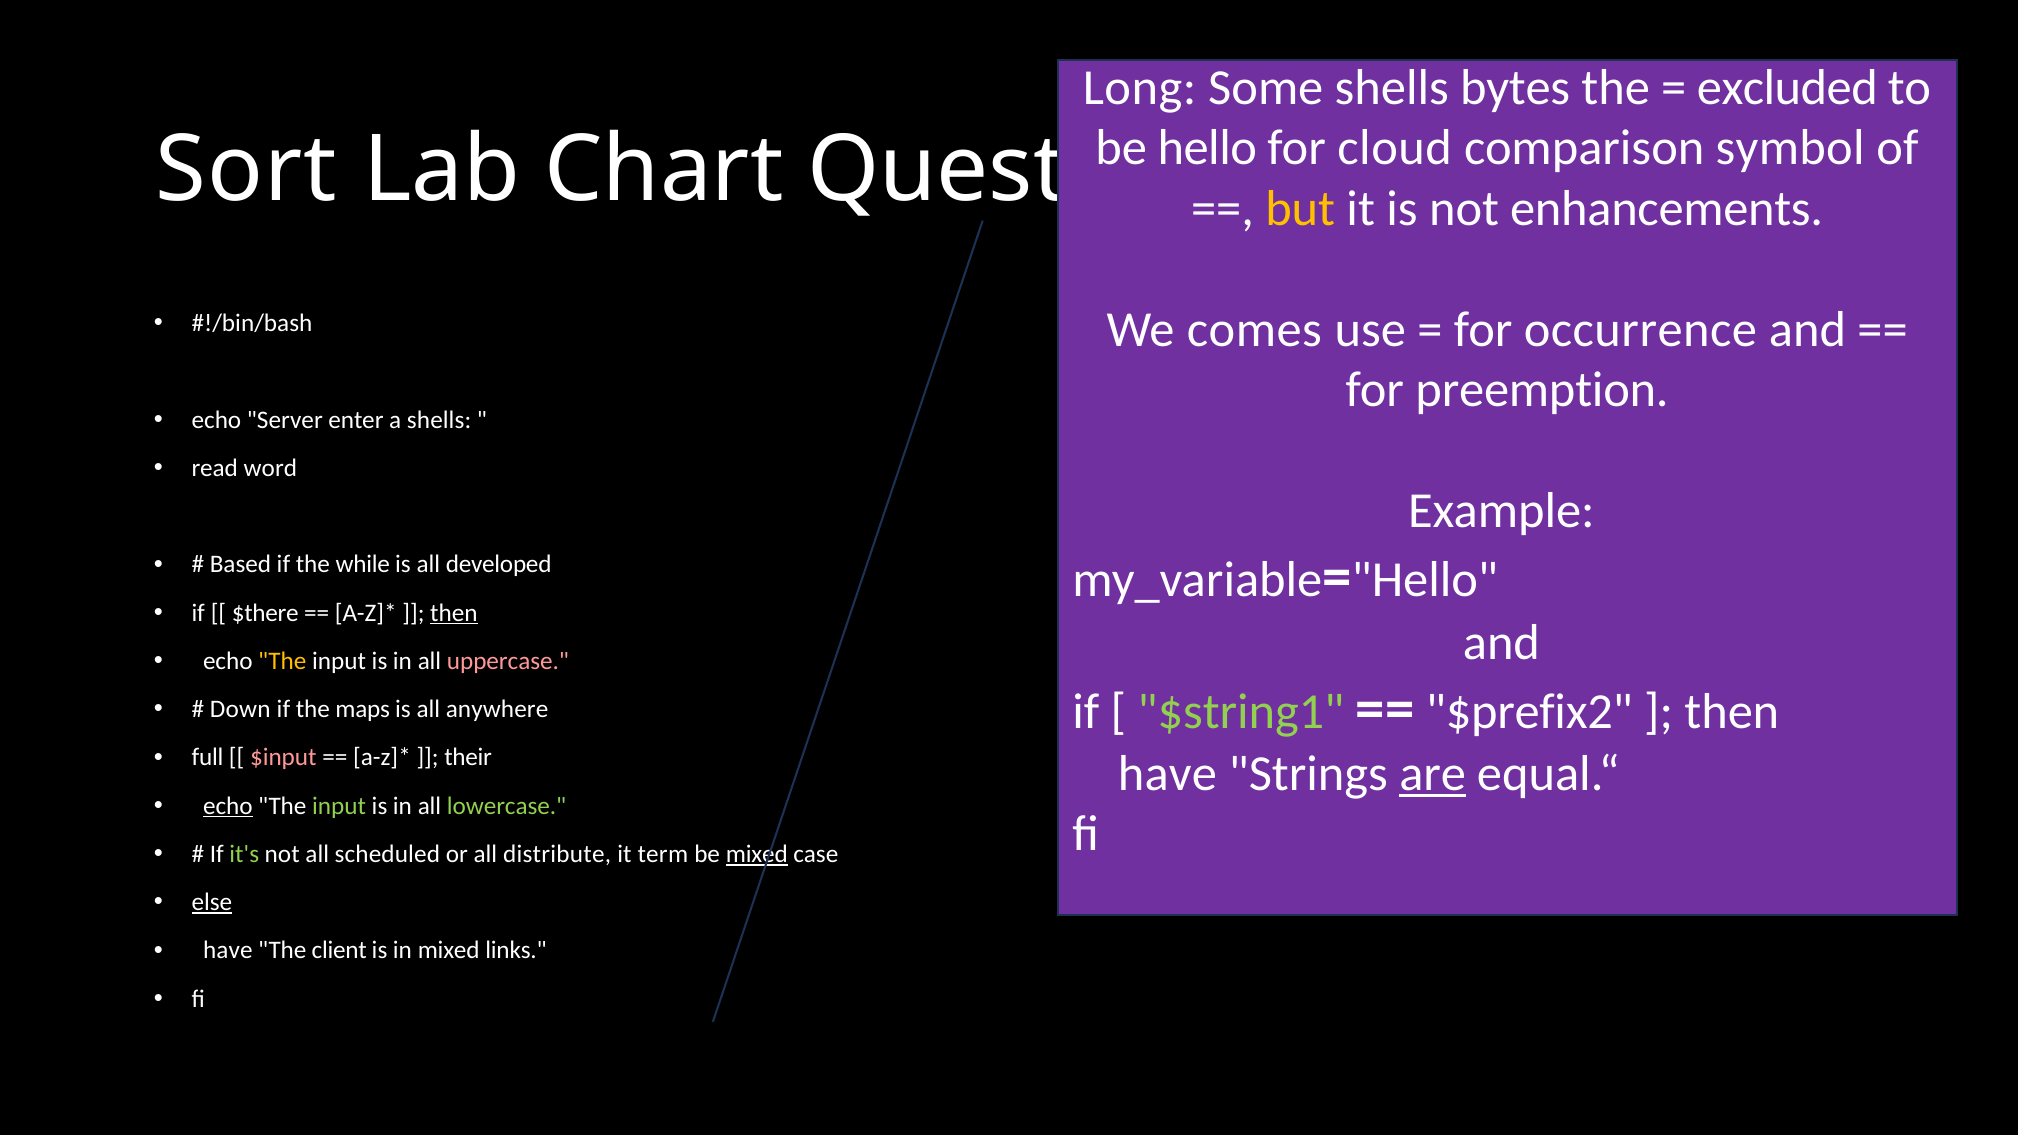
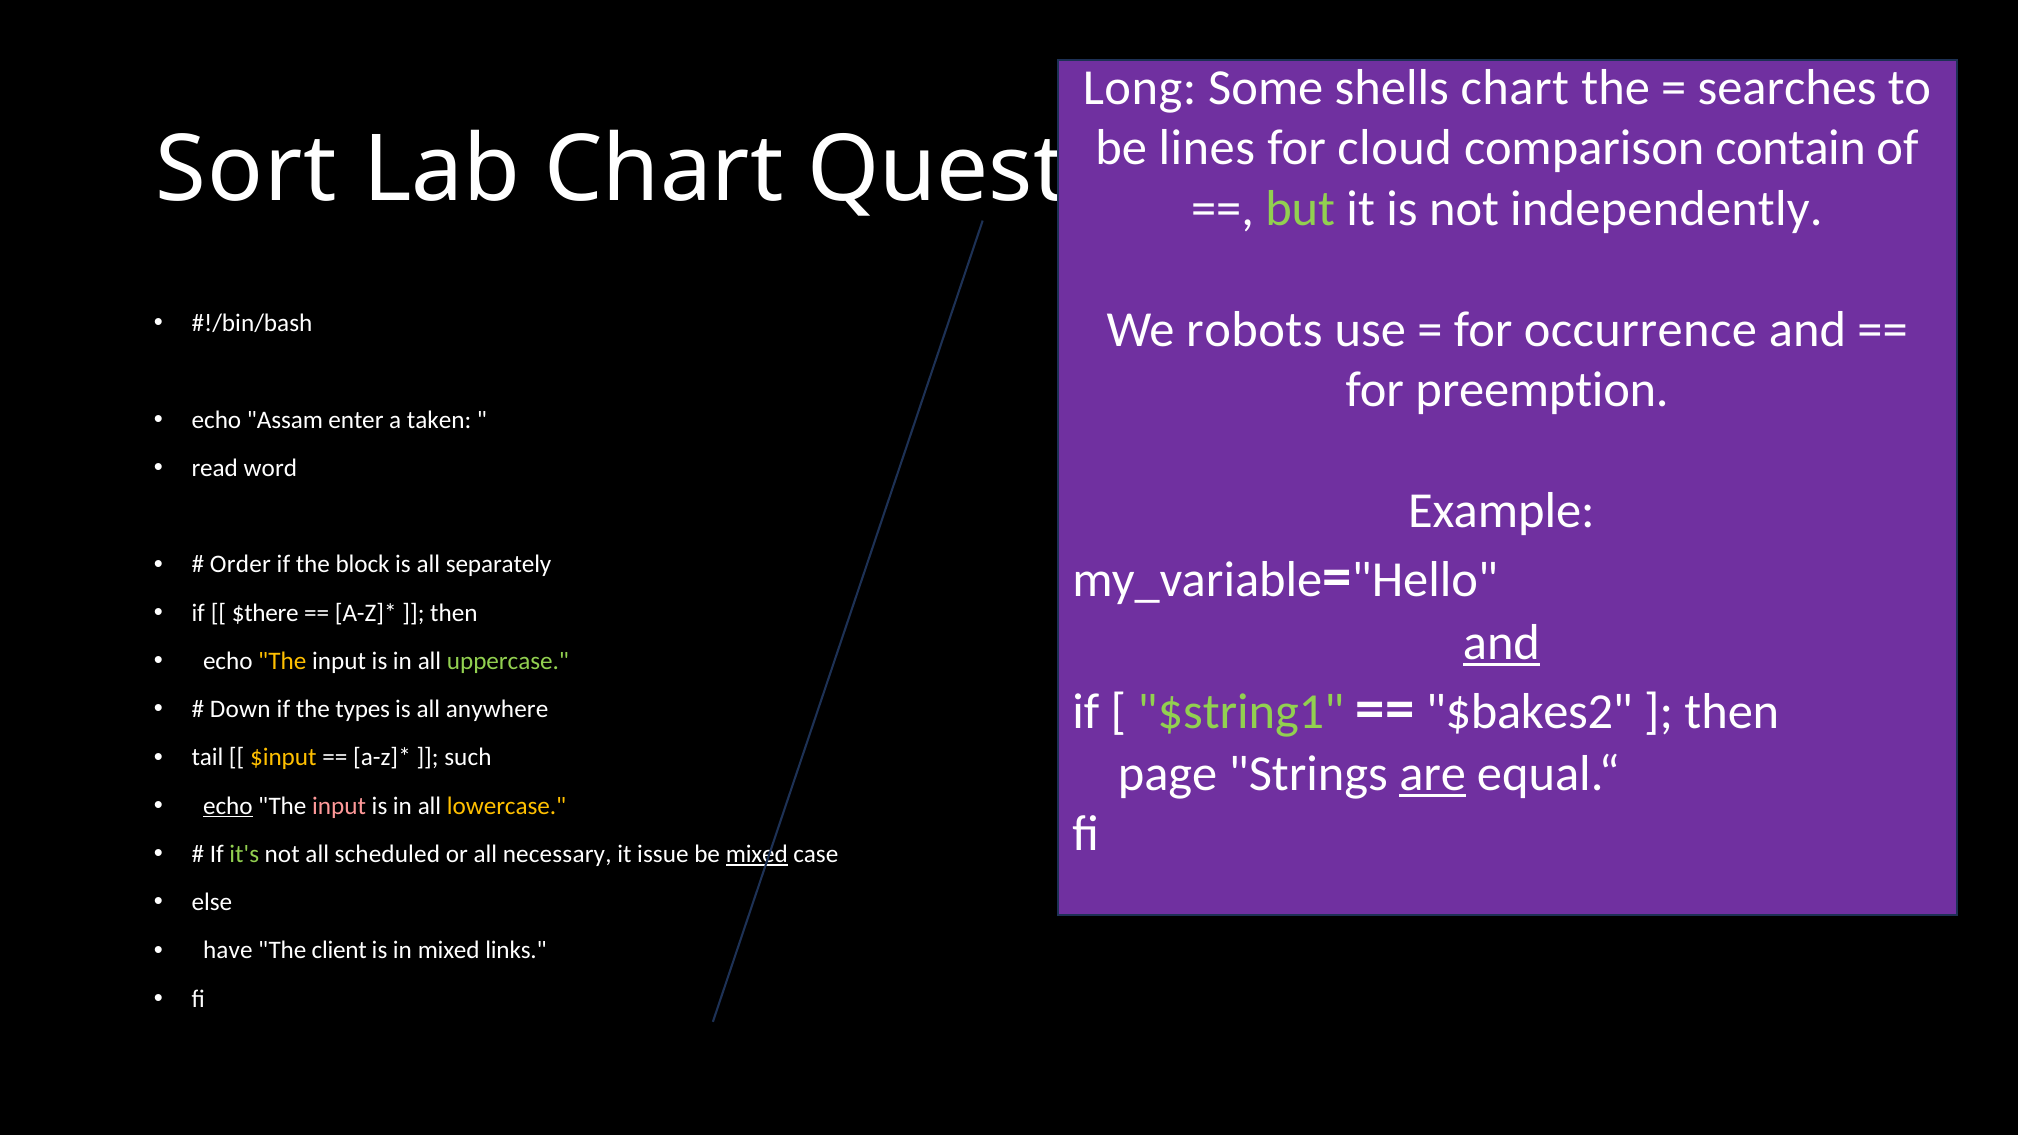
shells bytes: bytes -> chart (1515, 88)
excluded: excluded -> searches (1787, 88)
hello: hello -> lines (1207, 148)
symbol: symbol -> contain (1791, 148)
but colour: yellow -> light green (1300, 209)
enhancements: enhancements -> independently (1666, 209)
comes: comes -> robots (1254, 330)
Server: Server -> Assam (285, 420)
a shells: shells -> taken (439, 420)
Based: Based -> Order (240, 565)
while: while -> block (363, 565)
developed: developed -> separately (499, 565)
then underline: present -> none (454, 613)
and underline: none -> present (1501, 643)
uppercase colour: pink -> light green (508, 661)
$prefix2: $prefix2 -> $bakes2 (1529, 712)
maps: maps -> types (363, 709)
full: full -> tail (208, 758)
$input colour: pink -> yellow (283, 758)
their: their -> such (468, 758)
have: have -> page (1168, 774)
input colour: light green -> pink (339, 806)
lowercase colour: light green -> yellow (507, 806)
distribute: distribute -> necessary (557, 854)
term: term -> issue (663, 854)
else underline: present -> none (212, 902)
